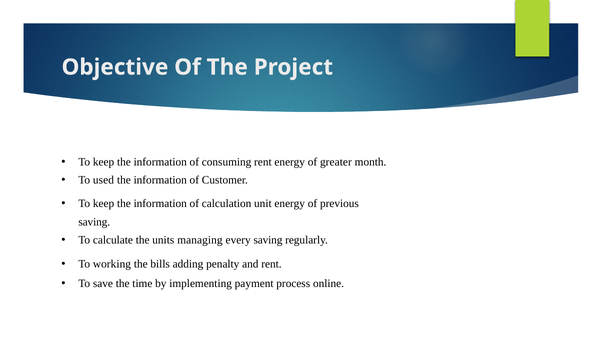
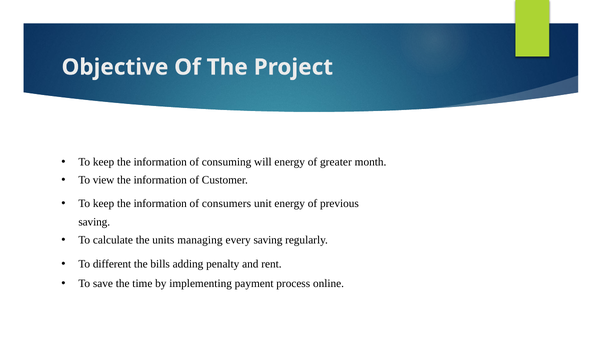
consuming rent: rent -> will (263, 162)
used: used -> view (104, 180)
calculation: calculation -> consumers (227, 203)
working: working -> different (112, 264)
